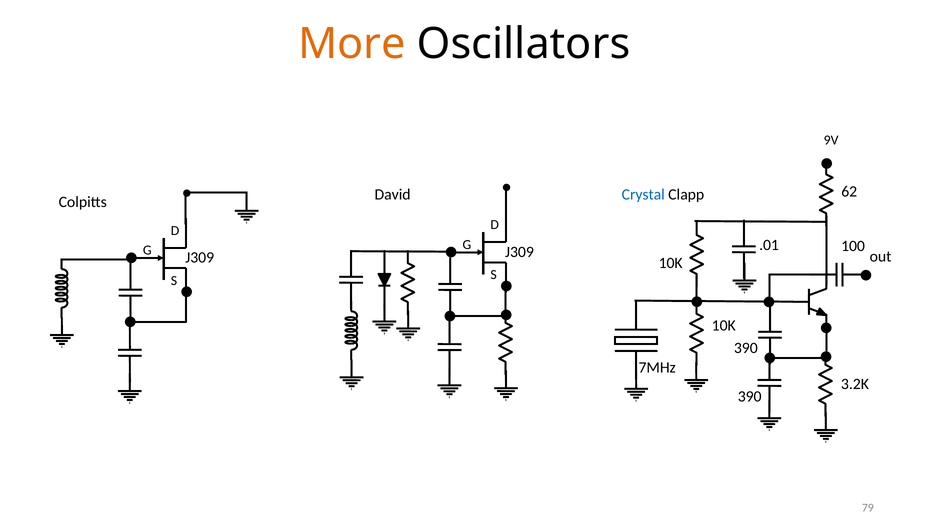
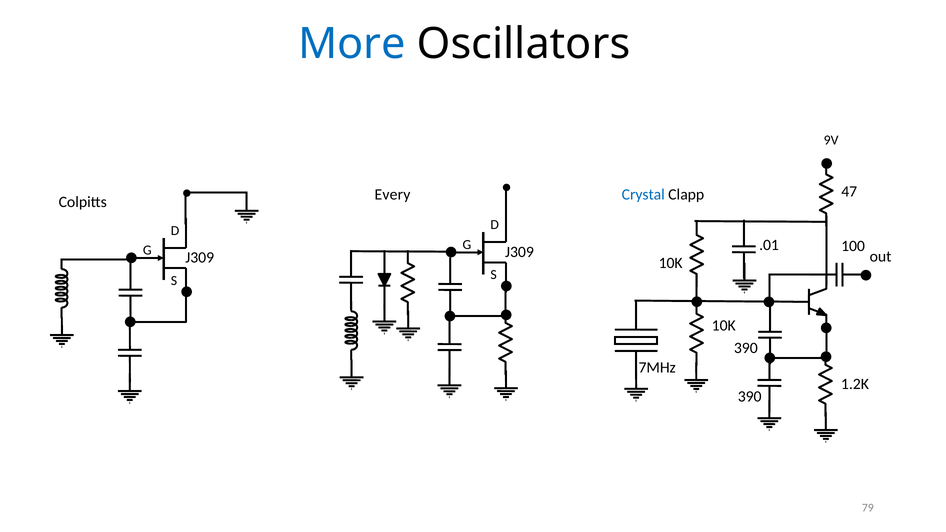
More colour: orange -> blue (352, 44)
David: David -> Every (392, 194)
62: 62 -> 47 (849, 191)
3.2K: 3.2K -> 1.2K (855, 384)
